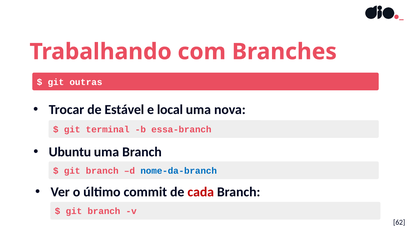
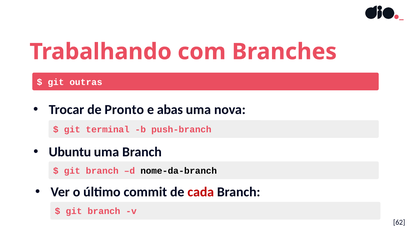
Estável: Estável -> Pronto (124, 110)
local: local -> abas (170, 110)
essa-branch: essa-branch -> push-branch (181, 130)
nome-da-branch colour: blue -> black (179, 171)
